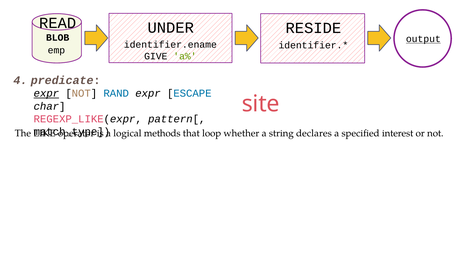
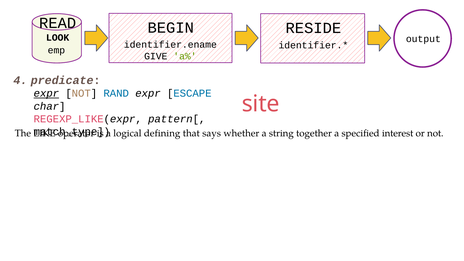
UNDER: UNDER -> BEGIN (171, 28)
BLOB: BLOB -> LOOK (58, 38)
output underline: present -> none (423, 39)
methods: methods -> defining (162, 133)
loop: loop -> says (212, 133)
declares: declares -> together (314, 133)
